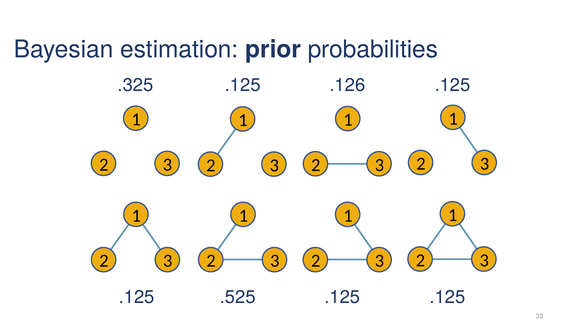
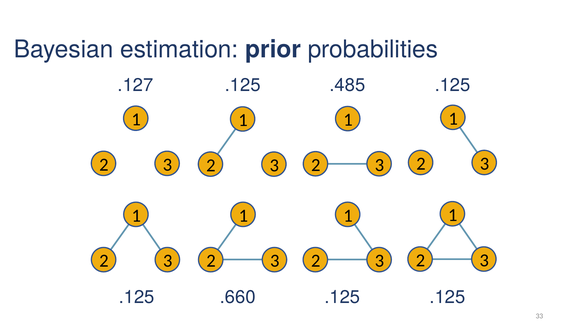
.325: .325 -> .127 (135, 85)
.126: .126 -> .485 (347, 85)
.525: .525 -> .660 (238, 297)
